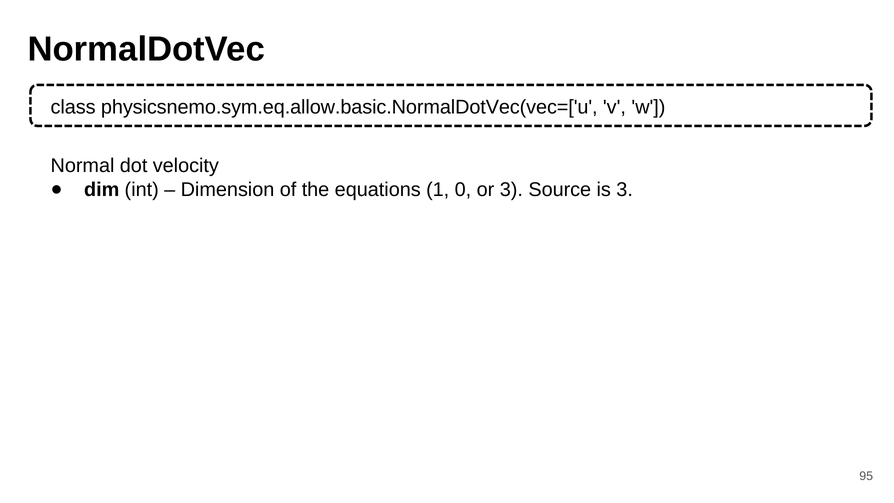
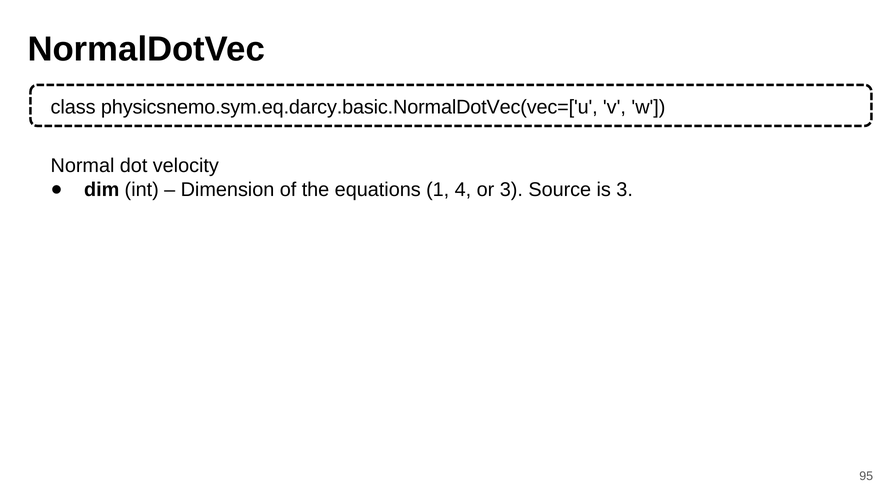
physicsnemo.sym.eq.allow.basic.NormalDotVec(vec=['u: physicsnemo.sym.eq.allow.basic.NormalDotVec(vec=['u -> physicsnemo.sym.eq.darcy.basic.NormalDotVec(vec=['u (349, 107)
0: 0 -> 4 (463, 190)
